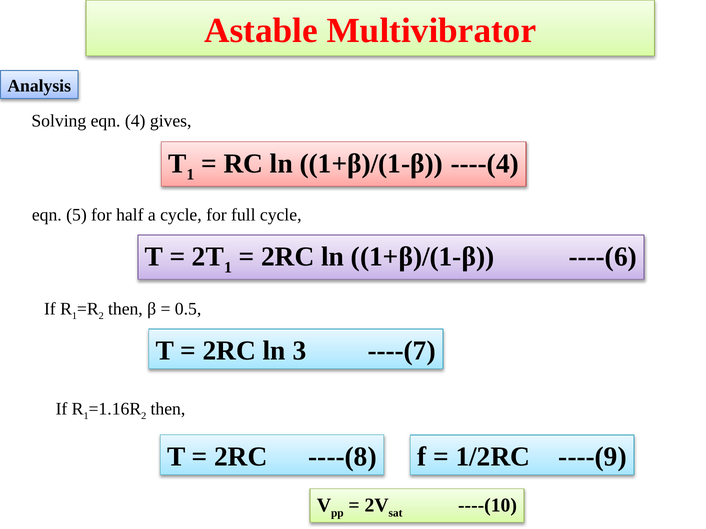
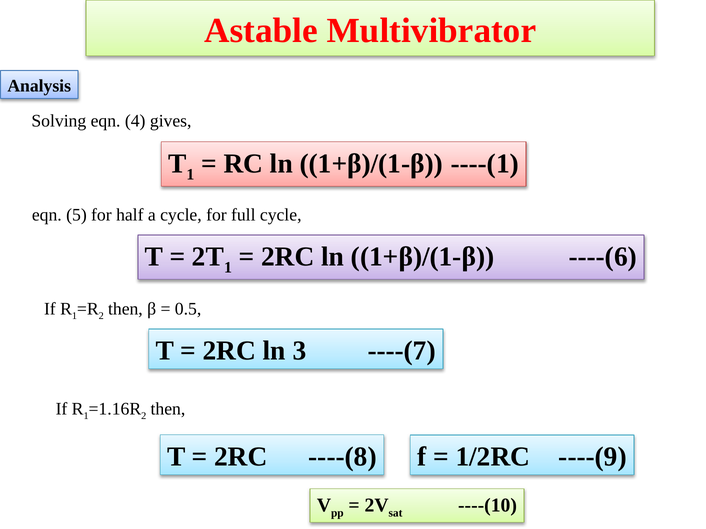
----(4: ----(4 -> ----(1 (485, 164)
